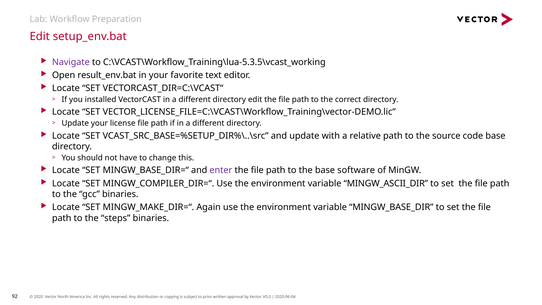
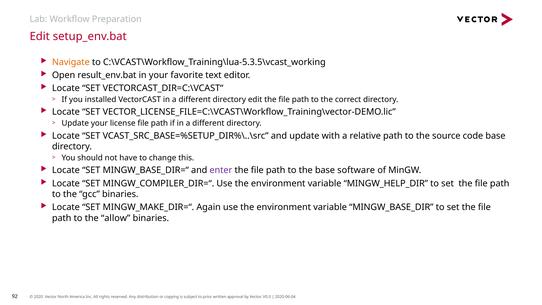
Navigate colour: purple -> orange (71, 62)
MINGW_ASCII_DIR: MINGW_ASCII_DIR -> MINGW_HELP_DIR (386, 183)
steps: steps -> allow (116, 218)
